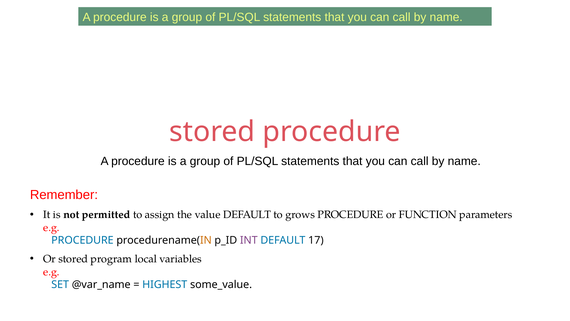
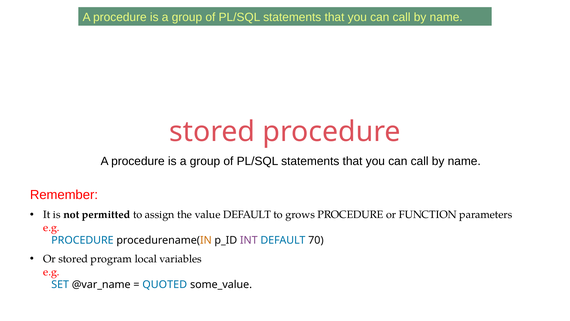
17: 17 -> 70 (316, 240)
HIGHEST: HIGHEST -> QUOTED (165, 284)
